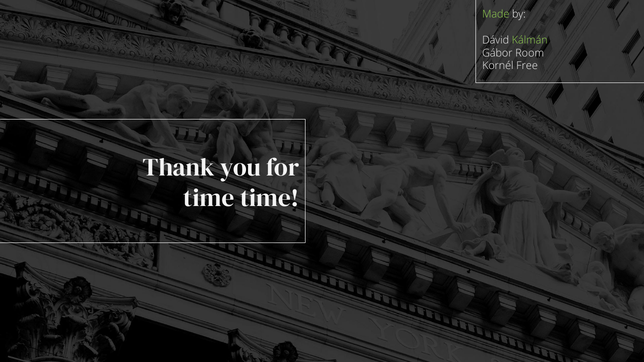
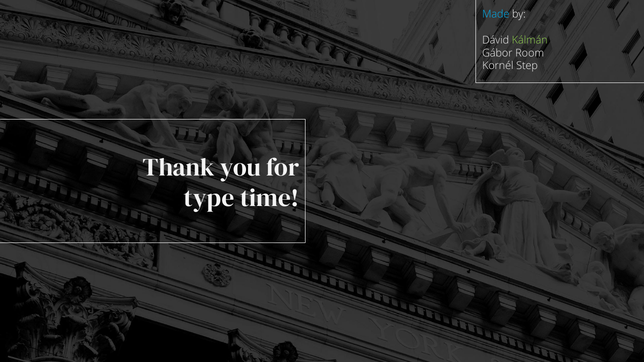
Made colour: light green -> light blue (496, 14)
Free: Free -> Step (527, 66)
time: time -> type (209, 198)
